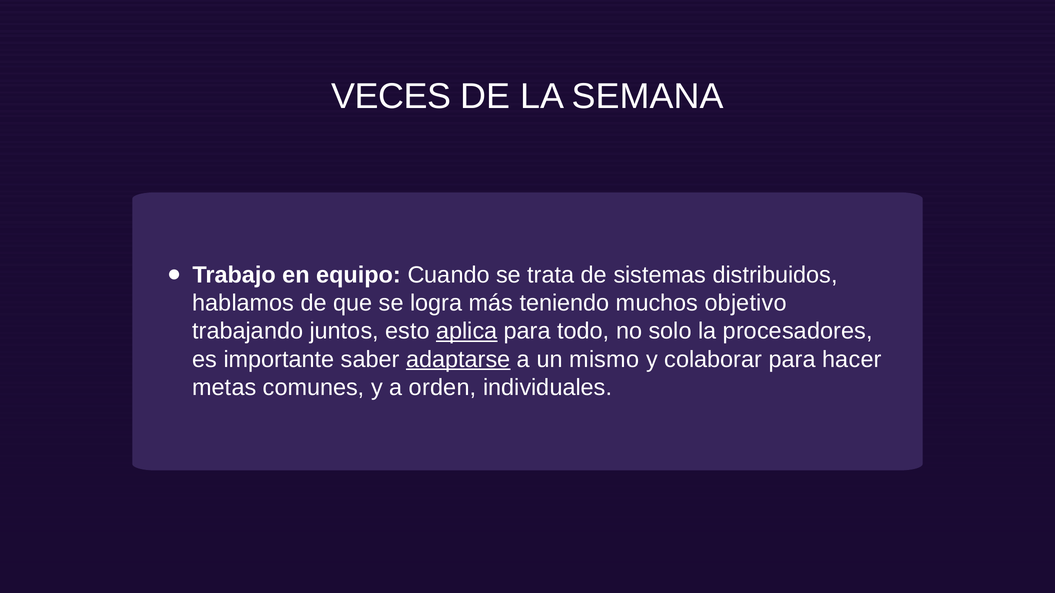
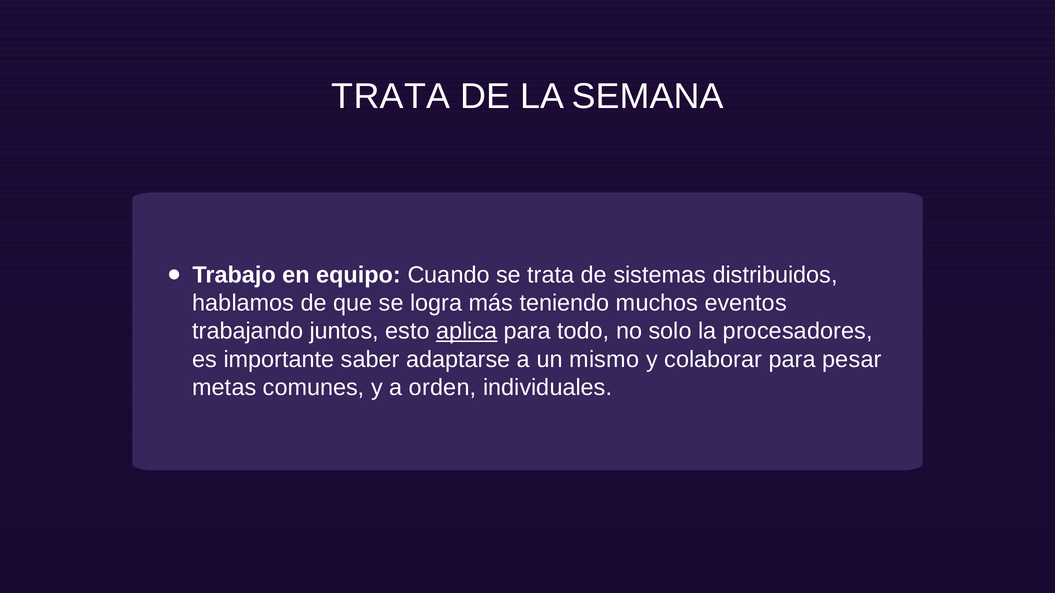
VECES: VECES -> TRATA (391, 96)
objetivo: objetivo -> eventos (746, 303)
adaptarse underline: present -> none (458, 360)
hacer: hacer -> pesar (852, 360)
